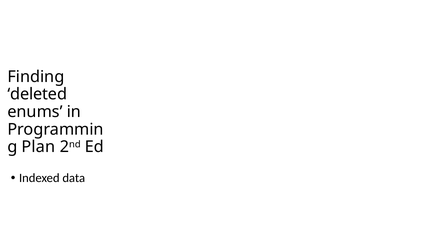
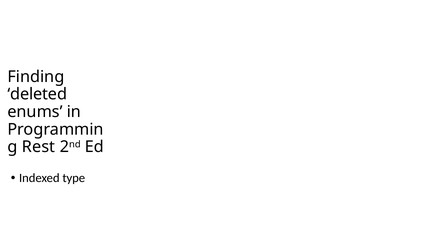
Plan: Plan -> Rest (38, 147)
data: data -> type (74, 178)
